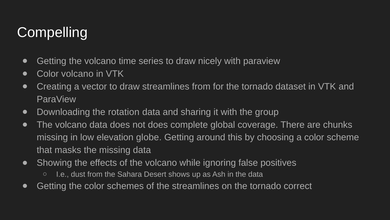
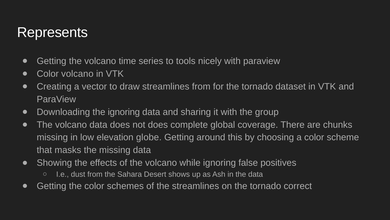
Compelling: Compelling -> Represents (52, 32)
series to draw: draw -> tools (186, 61)
the rotation: rotation -> ignoring (124, 112)
